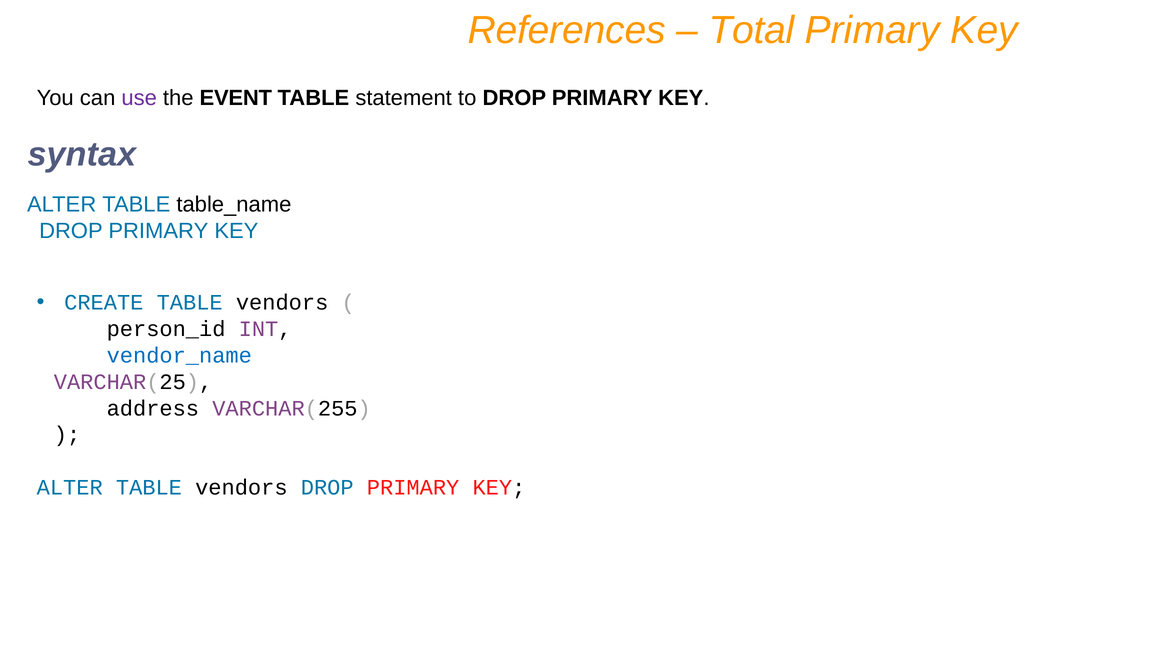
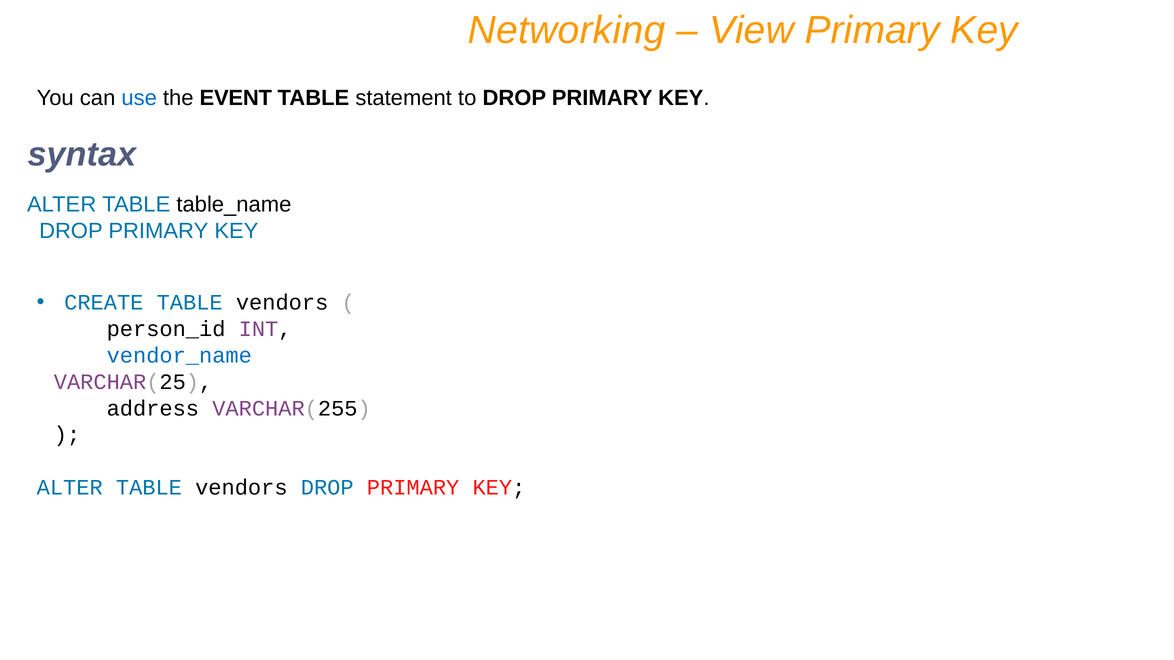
References: References -> Networking (566, 31)
Total: Total -> View (751, 31)
use colour: purple -> blue (139, 98)
